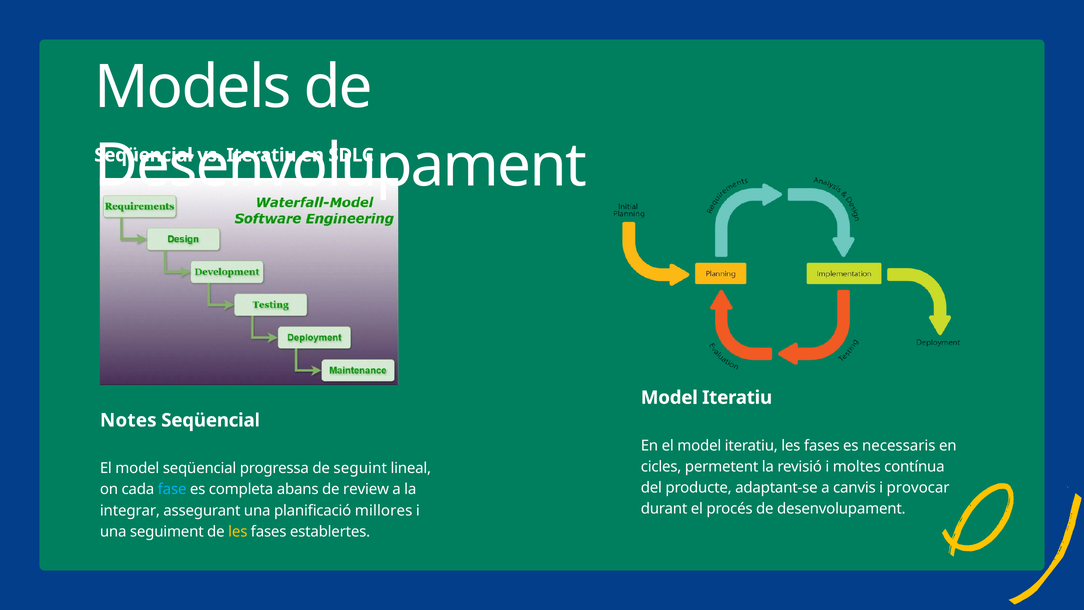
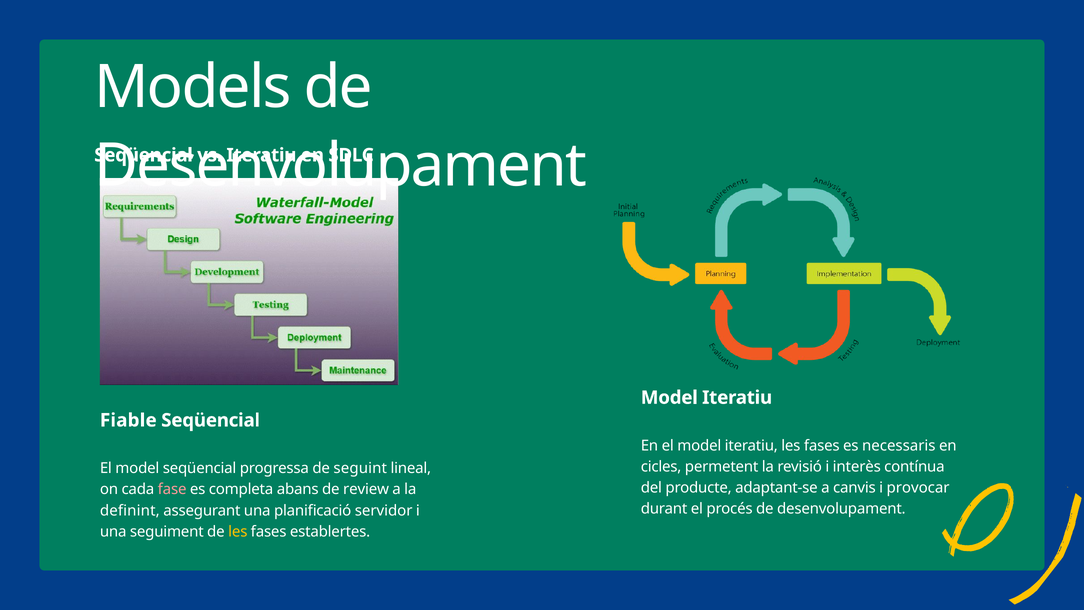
Notes: Notes -> Fiable (128, 420)
moltes: moltes -> interès (857, 467)
fase colour: light blue -> pink (172, 489)
integrar: integrar -> definint (130, 510)
millores: millores -> servidor (384, 510)
